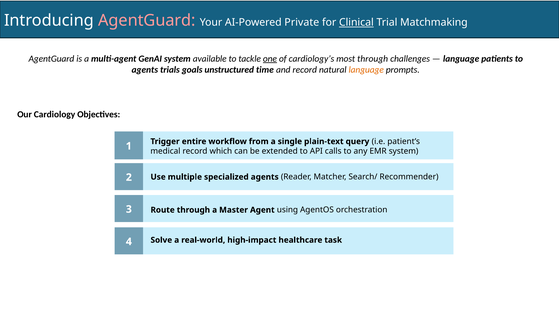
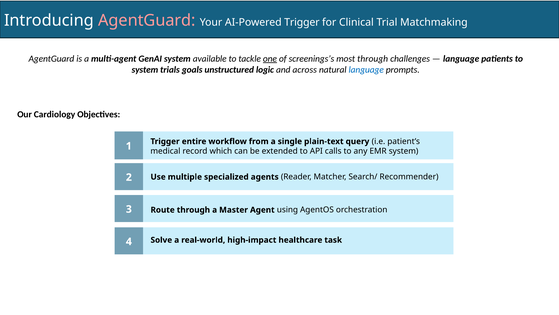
AI-Powered Private: Private -> Trigger (302, 22)
Clinical underline: present -> none (356, 22)
cardiology’s: cardiology’s -> screenings’s (311, 58)
agents: agents -> system (145, 70)
time: time -> logic (265, 70)
and record: record -> across (305, 70)
language colour: orange -> blue (366, 70)
